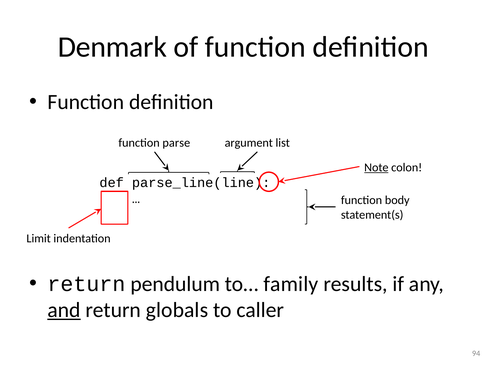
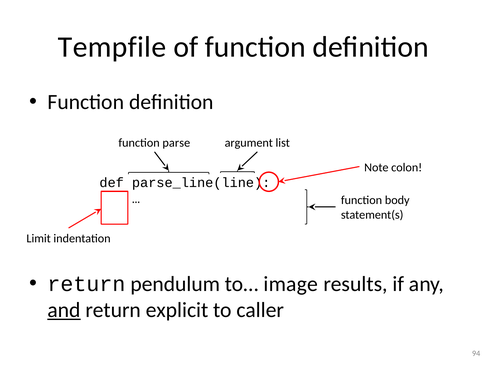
Denmark: Denmark -> Tempfile (112, 47)
Note underline: present -> none (376, 167)
family: family -> image (291, 284)
globals: globals -> explicit (177, 310)
